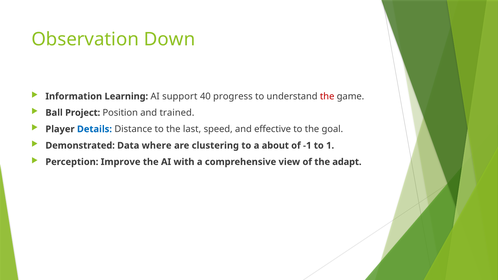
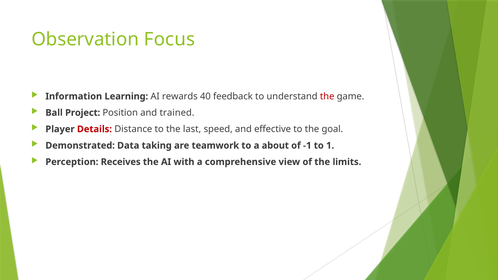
Down: Down -> Focus (170, 39)
support: support -> rewards (180, 96)
progress: progress -> feedback (233, 96)
Details colour: blue -> red (94, 129)
where: where -> taking (157, 146)
clustering: clustering -> teamwork (215, 146)
Improve: Improve -> Receives (121, 162)
adapt: adapt -> limits (347, 162)
